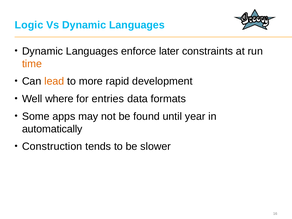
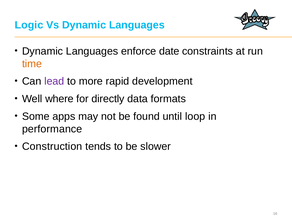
later: later -> date (169, 51)
lead colour: orange -> purple (54, 81)
entries: entries -> directly (108, 99)
year: year -> loop (195, 116)
automatically: automatically -> performance (52, 129)
